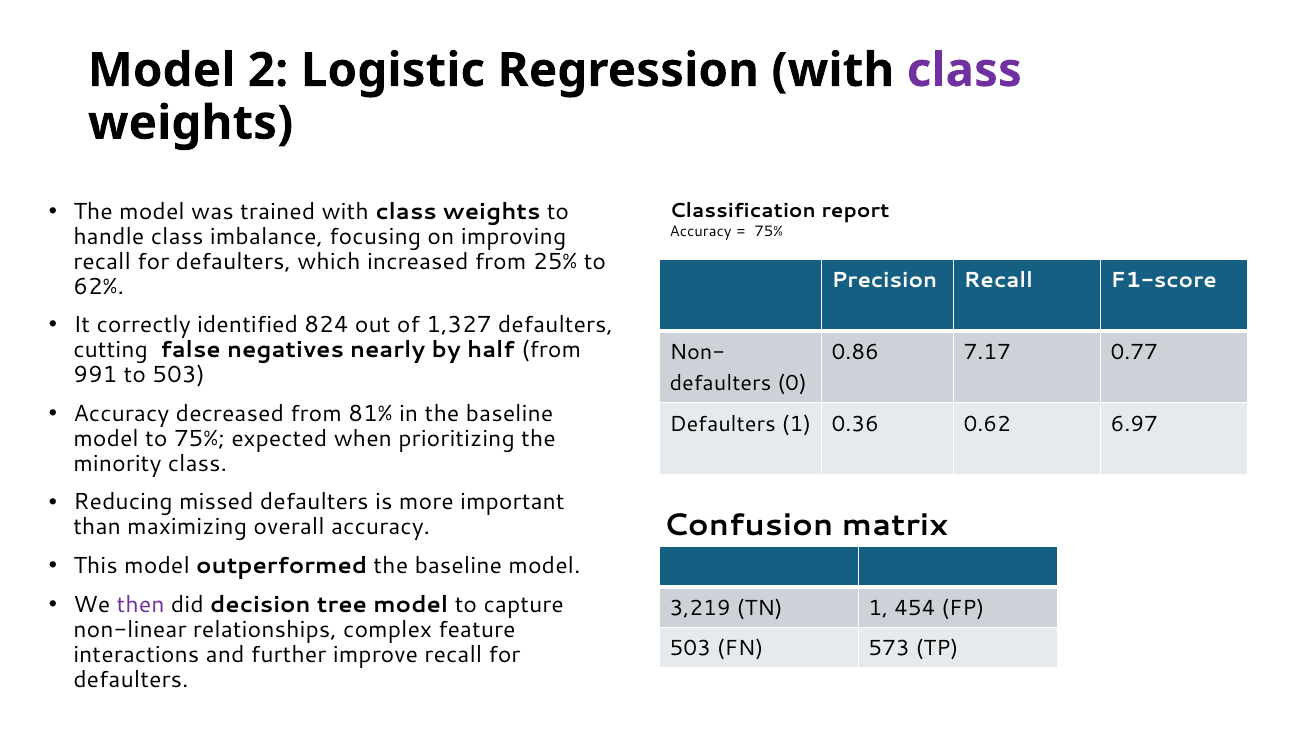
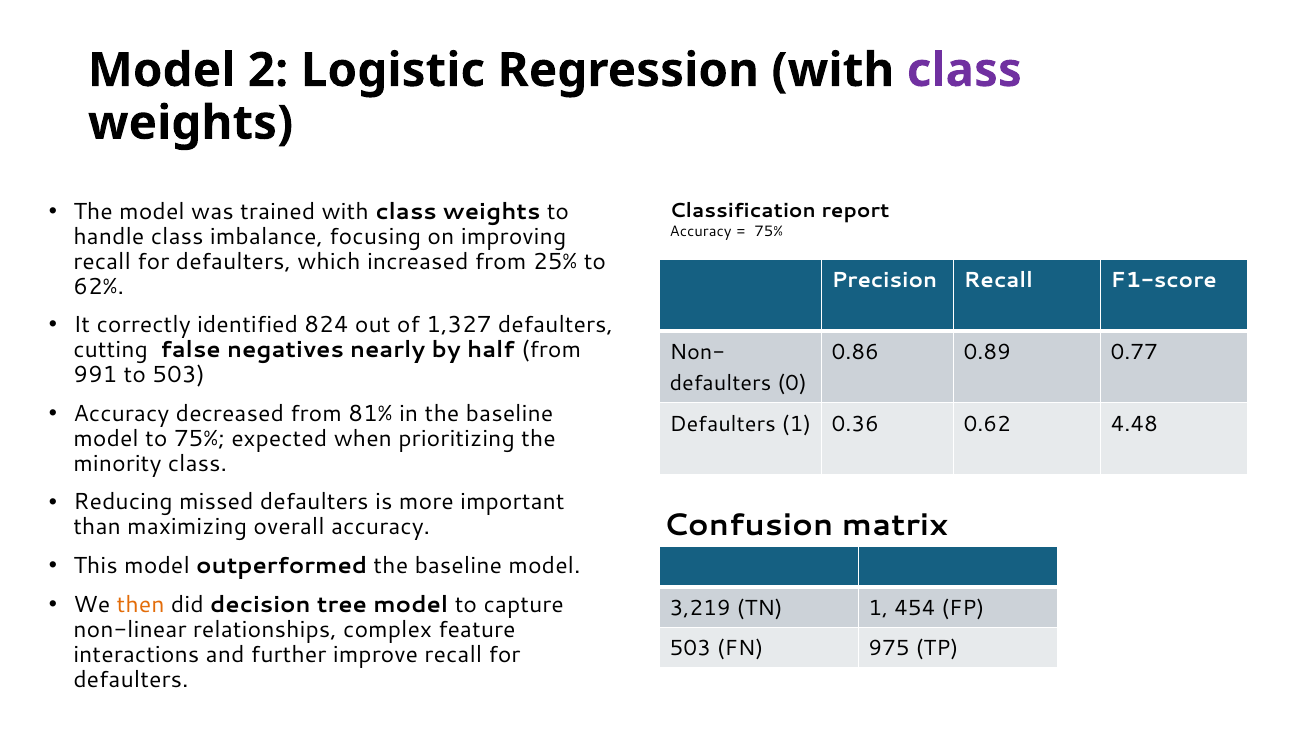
7.17: 7.17 -> 0.89 (987, 352)
6.97: 6.97 -> 4.48 (1134, 424)
then colour: purple -> orange (141, 605)
573: 573 -> 975 (889, 649)
